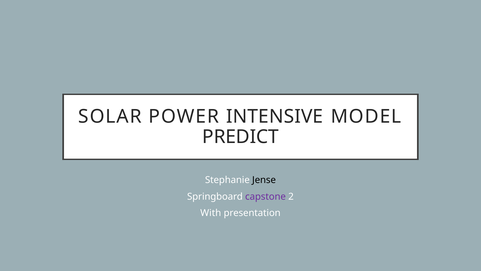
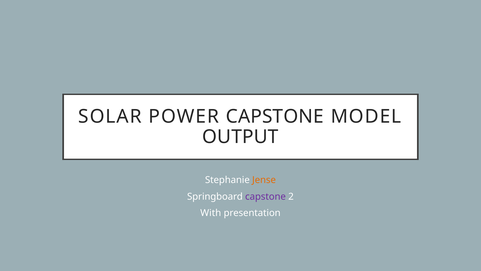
POWER INTENSIVE: INTENSIVE -> CAPSTONE (275, 116)
PREDICT: PREDICT -> OUTPUT (240, 137)
Jense colour: black -> orange (264, 180)
